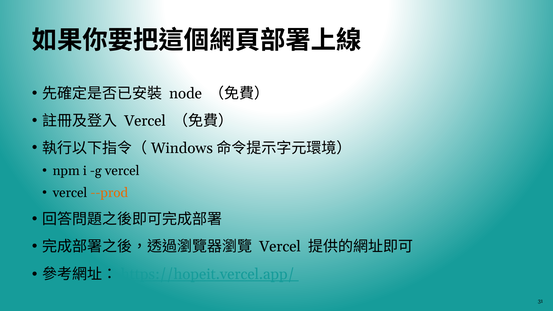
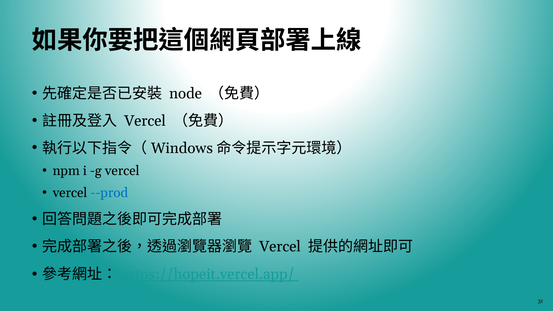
--prod colour: orange -> blue (109, 193)
